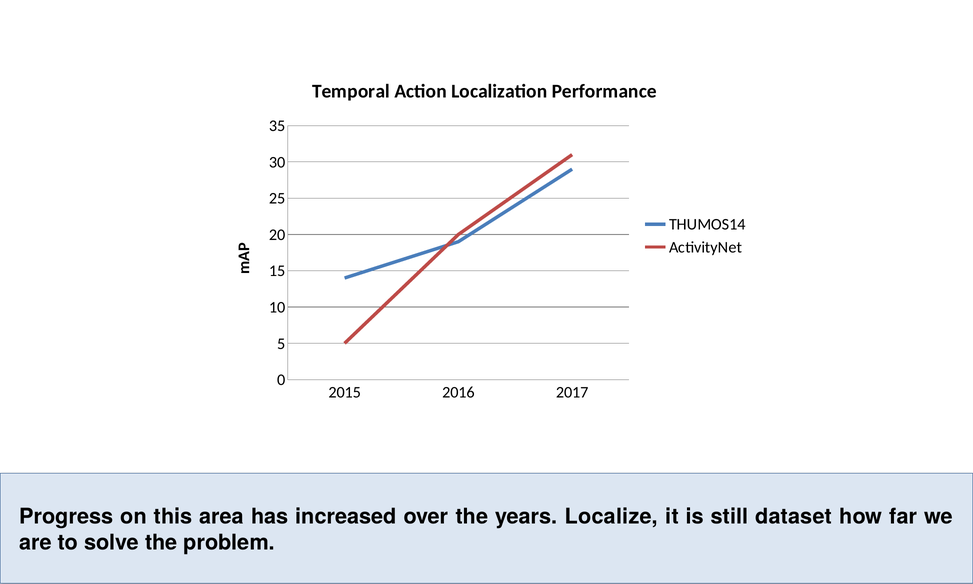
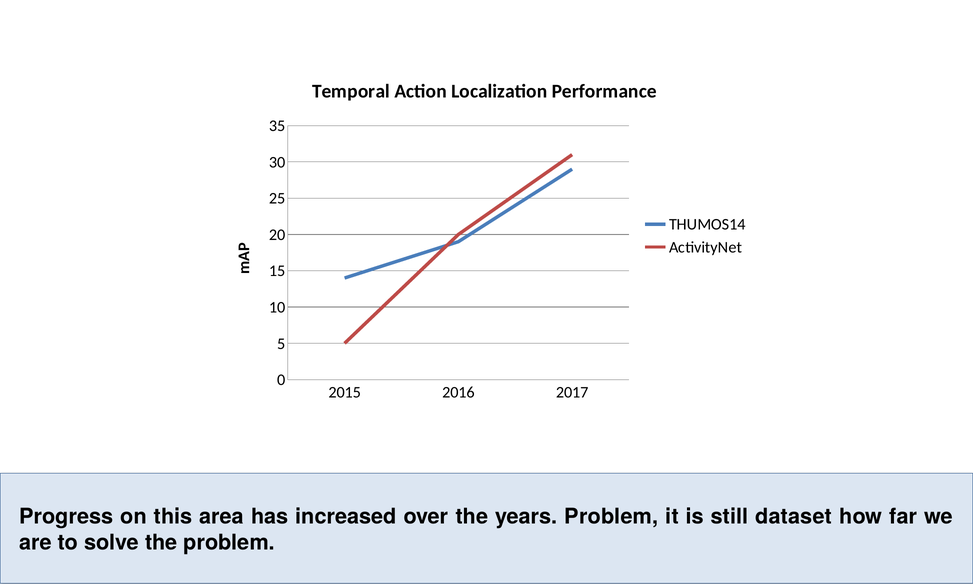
years Localize: Localize -> Problem (611, 517)
